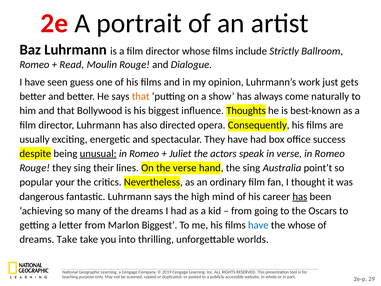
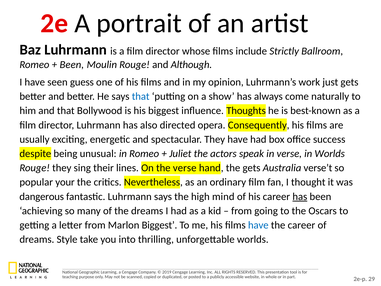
Read: Read -> Been (72, 65)
Dialogue: Dialogue -> Although (191, 65)
that colour: orange -> blue (141, 96)
unusual underline: present -> none (98, 153)
verse in Romeo: Romeo -> Worlds (330, 153)
the sing: sing -> gets (252, 168)
point’t: point’t -> verse’t (318, 168)
the whose: whose -> career (301, 225)
dreams Take: Take -> Style (67, 239)
